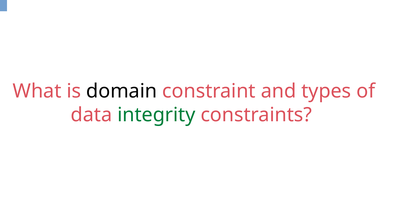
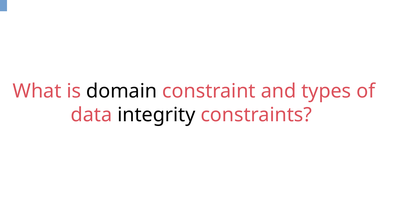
integrity colour: green -> black (156, 115)
